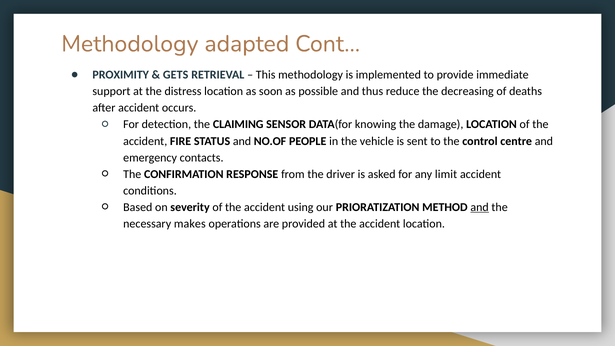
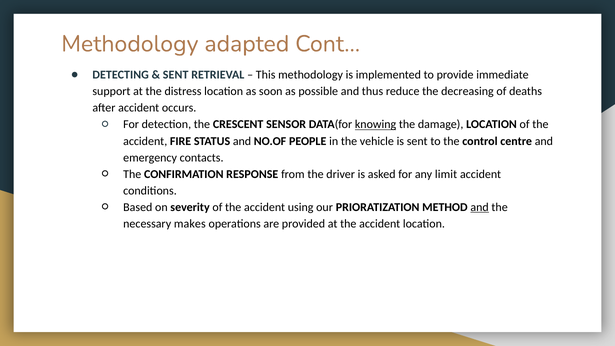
PROXIMITY: PROXIMITY -> DETECTING (121, 75)
GETS: GETS -> SENT (176, 75)
CLAIMING: CLAIMING -> CRESCENT (238, 125)
knowing underline: none -> present (376, 125)
